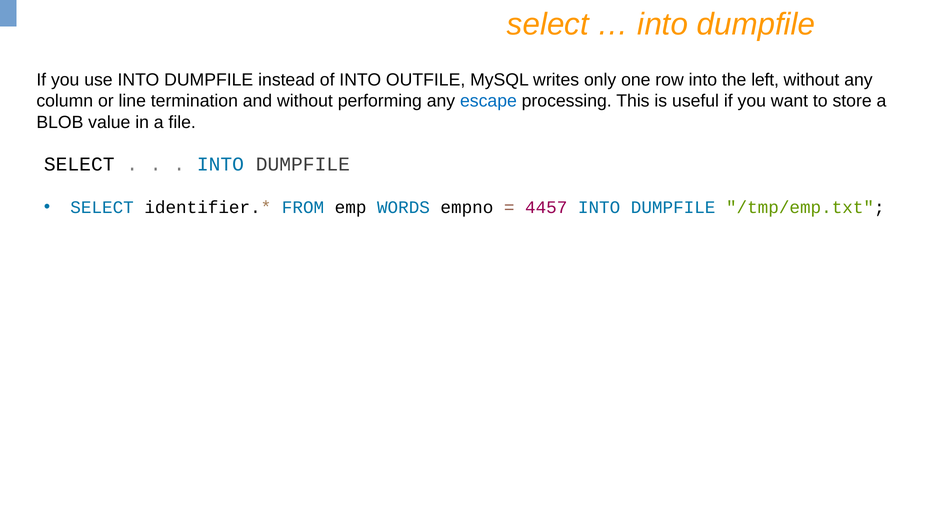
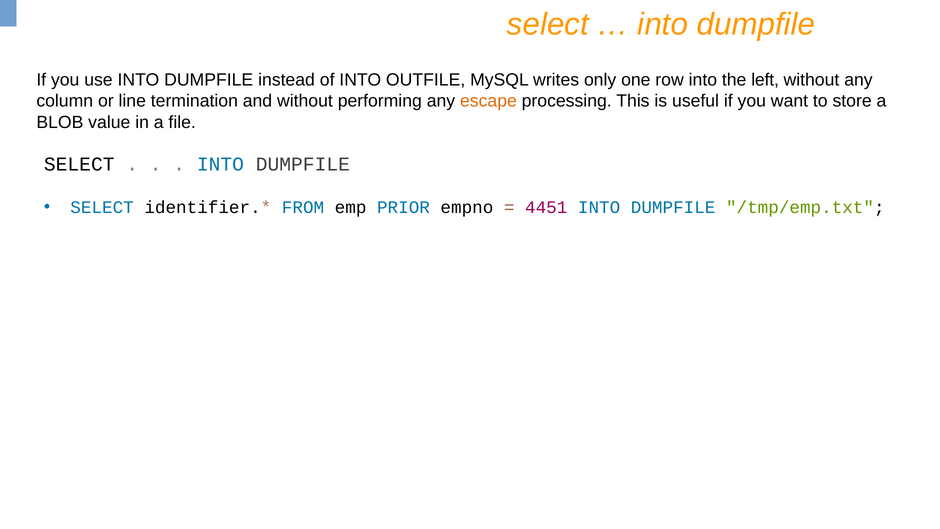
escape colour: blue -> orange (488, 101)
WORDS: WORDS -> PRIOR (403, 207)
4457: 4457 -> 4451 (546, 207)
